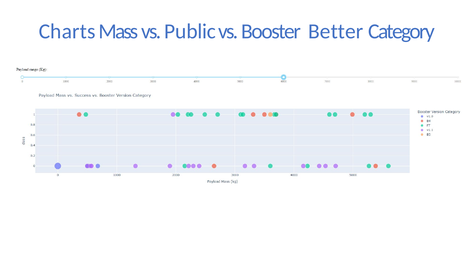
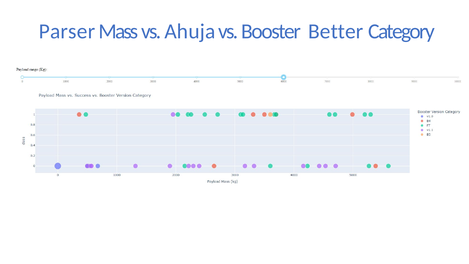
Charts: Charts -> Parser (67, 31)
Public: Public -> Ahuja (190, 31)
